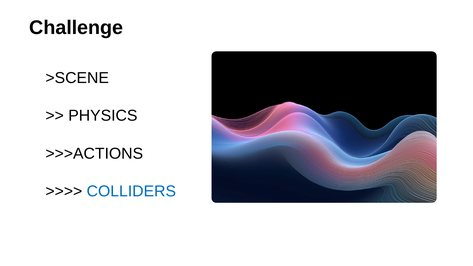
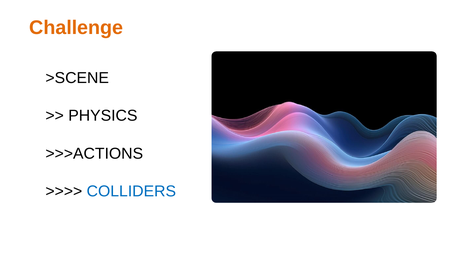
Challenge colour: black -> orange (76, 28)
